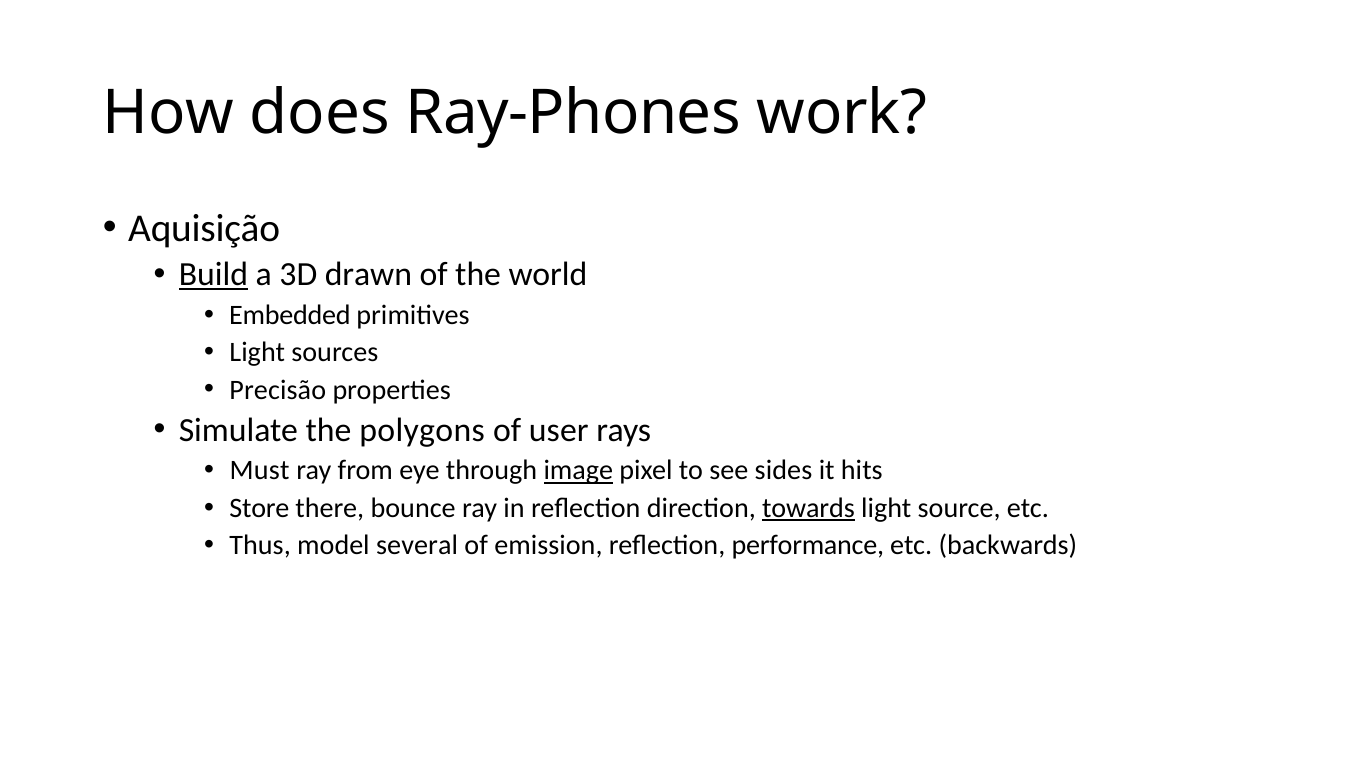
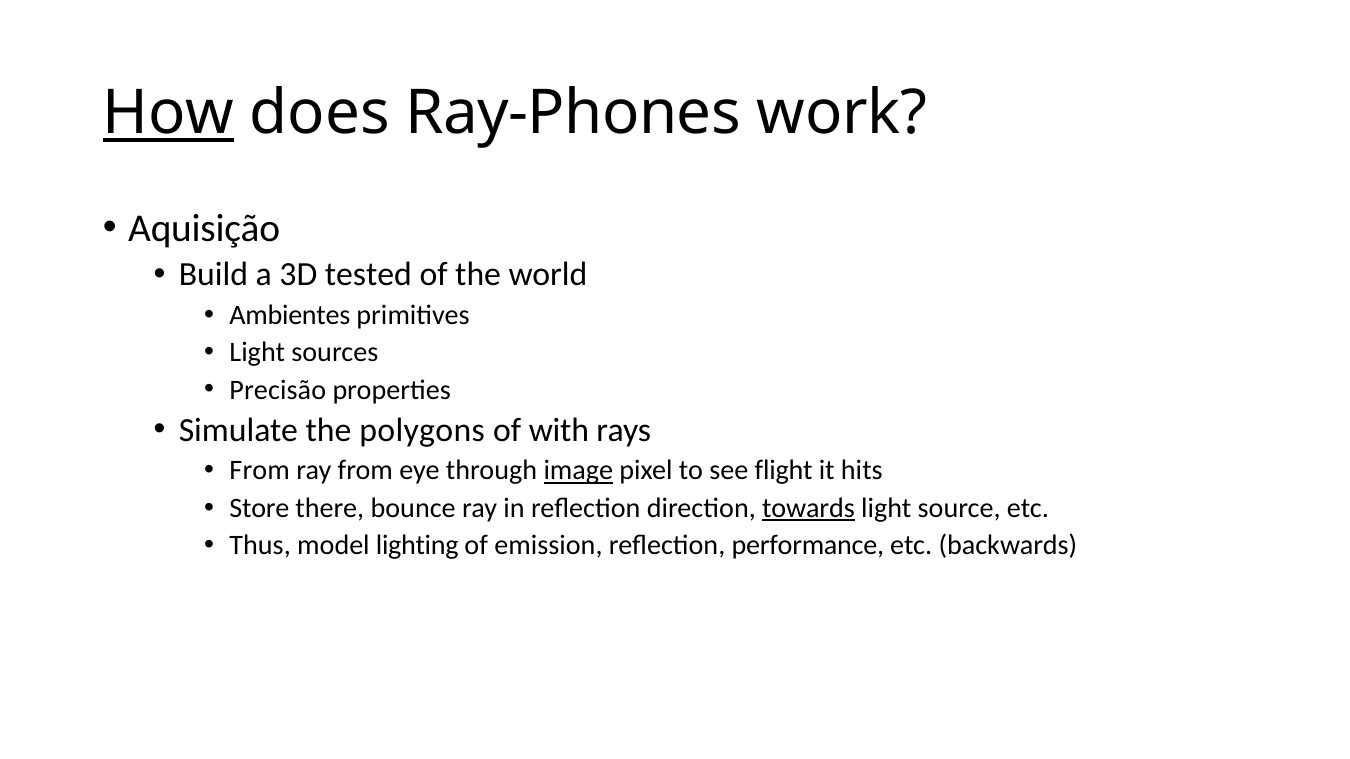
How underline: none -> present (168, 113)
Build underline: present -> none (213, 275)
drawn: drawn -> tested (368, 275)
Embedded: Embedded -> Ambientes (290, 315)
user: user -> with (559, 430)
Must: Must -> From (260, 471)
sides: sides -> flight (784, 471)
several: several -> lighting (417, 546)
